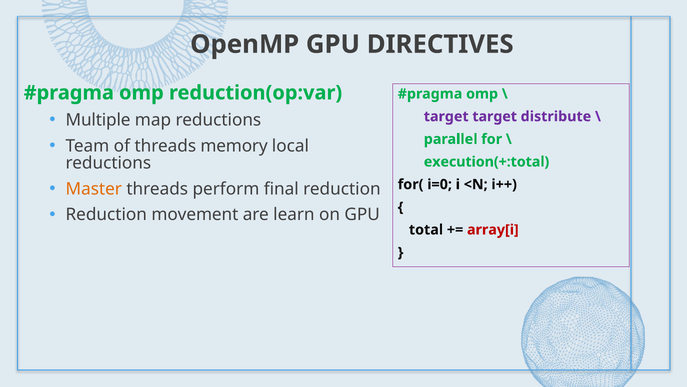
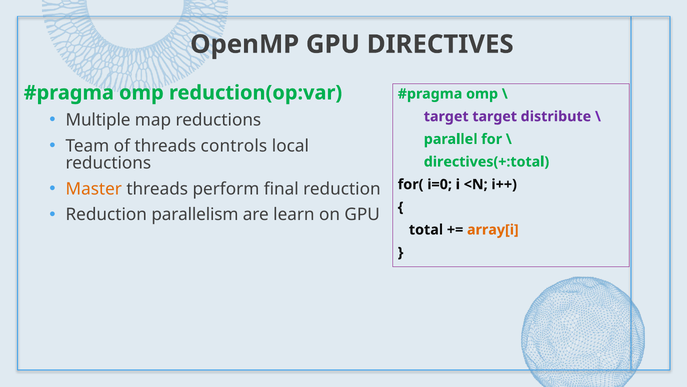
memory: memory -> controls (234, 146)
execution(+:total: execution(+:total -> directives(+:total (487, 162)
movement: movement -> parallelism (195, 214)
array[i colour: red -> orange (493, 229)
